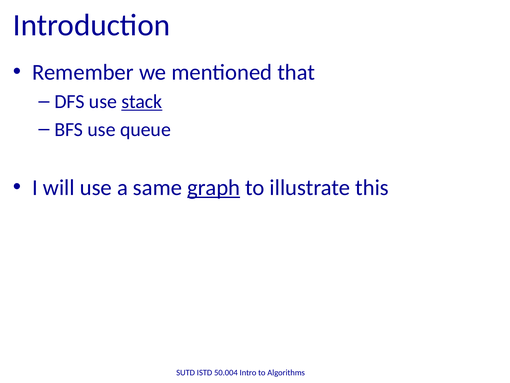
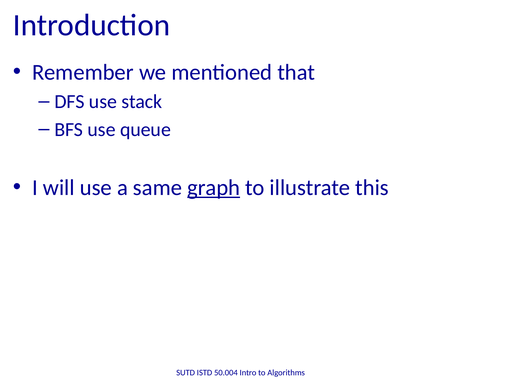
stack underline: present -> none (142, 102)
